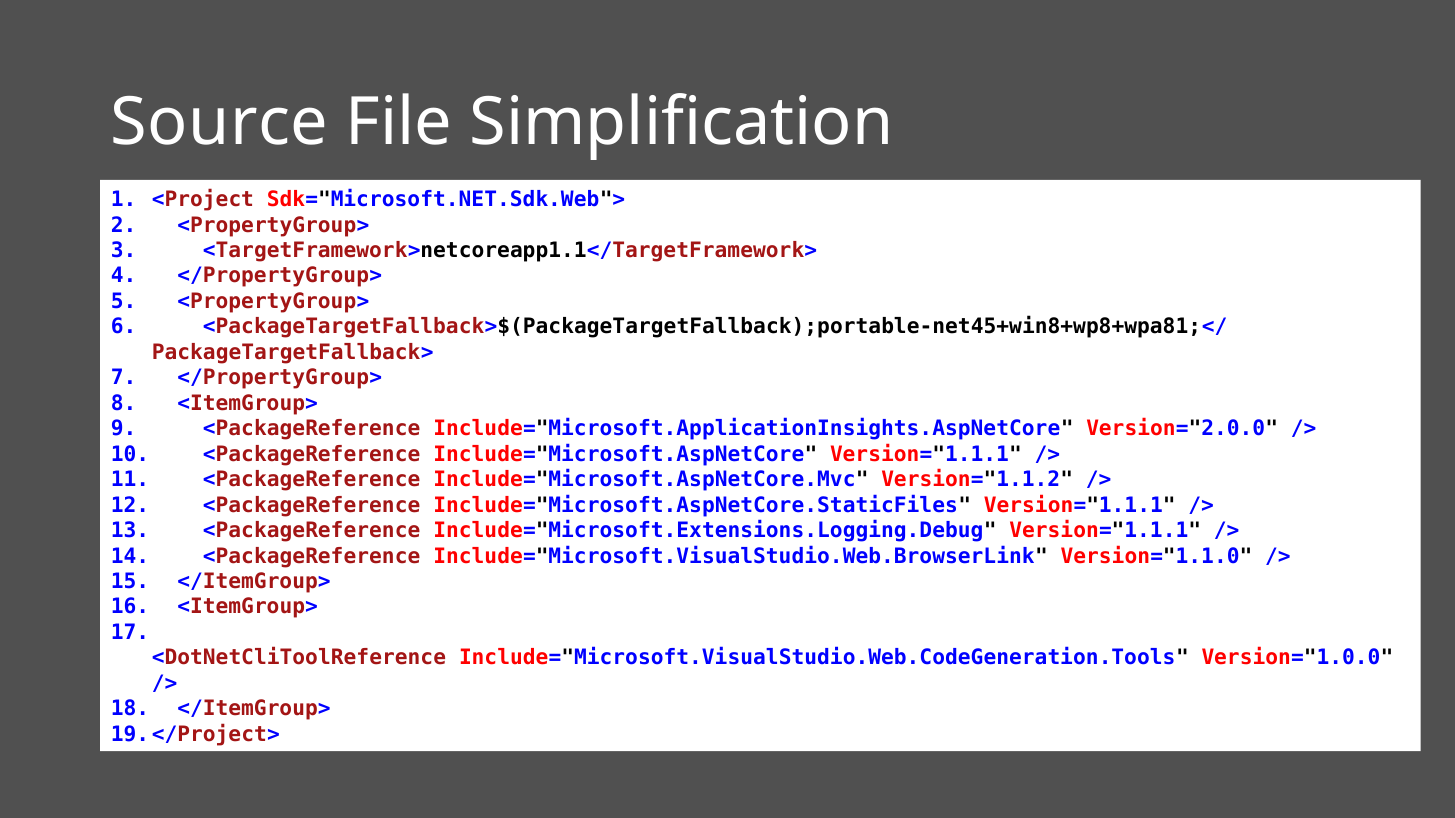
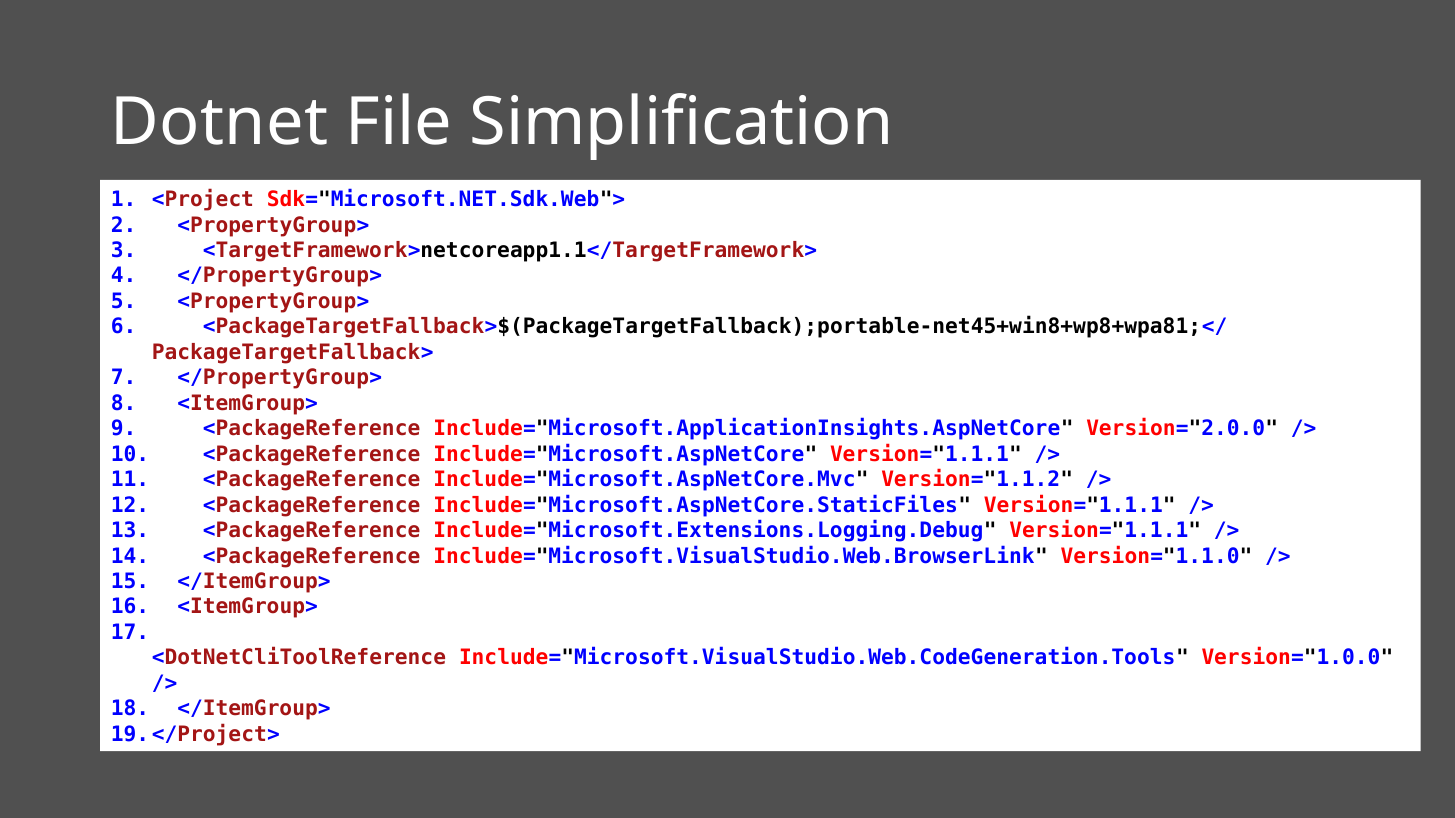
Source: Source -> Dotnet (220, 122)
